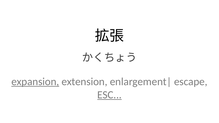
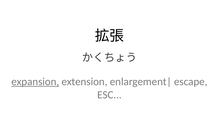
ESC underline: present -> none (109, 95)
